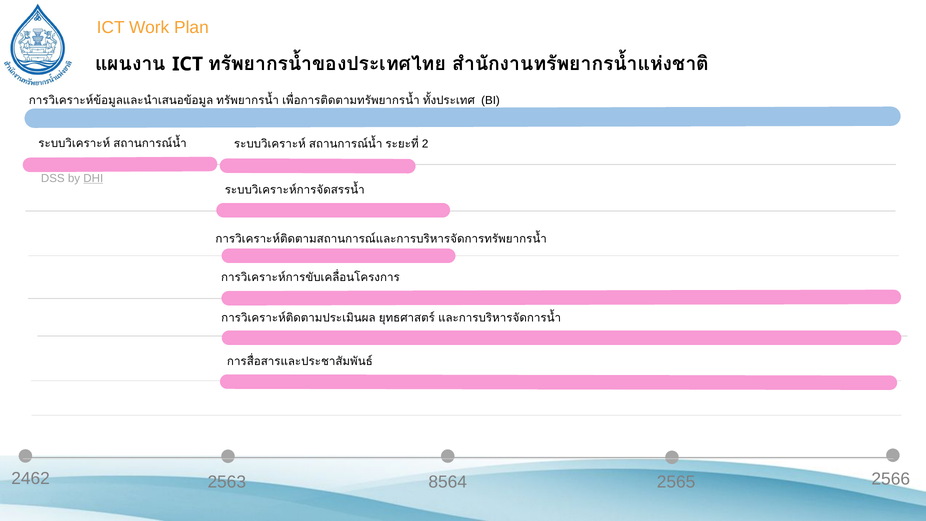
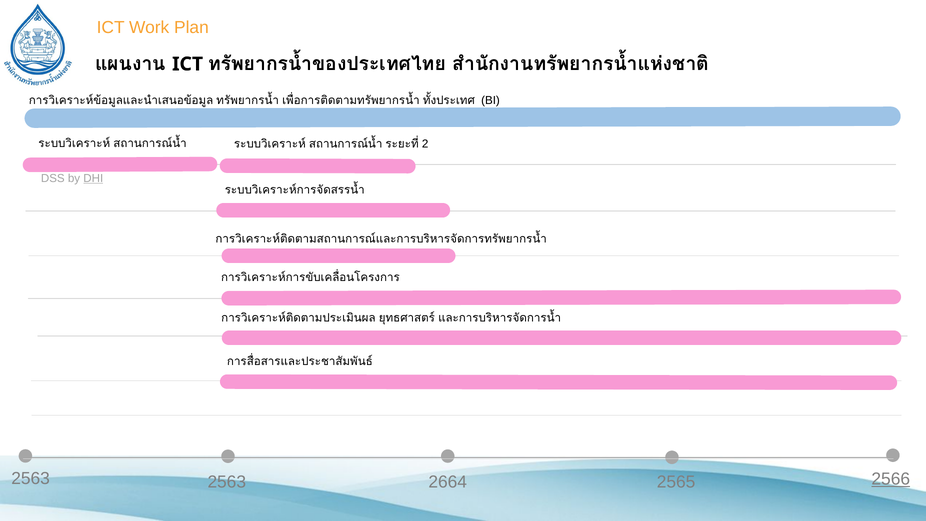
2462: 2462 -> 2563 (31, 479)
8564: 8564 -> 2664 (448, 482)
2566 underline: none -> present (891, 479)
